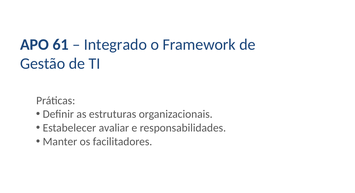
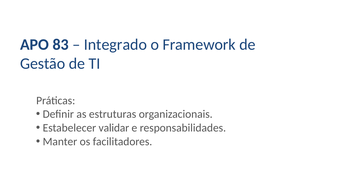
61: 61 -> 83 (61, 44)
avaliar: avaliar -> validar (114, 128)
